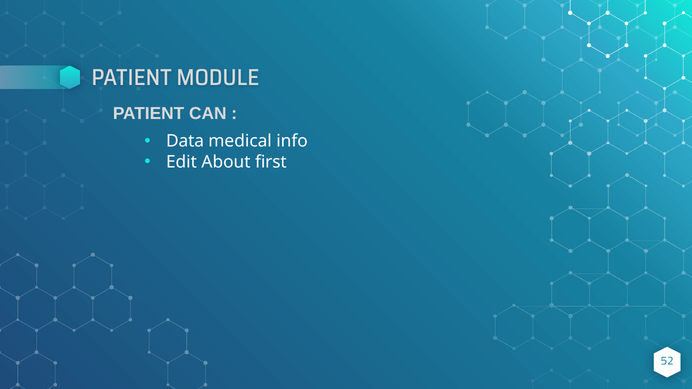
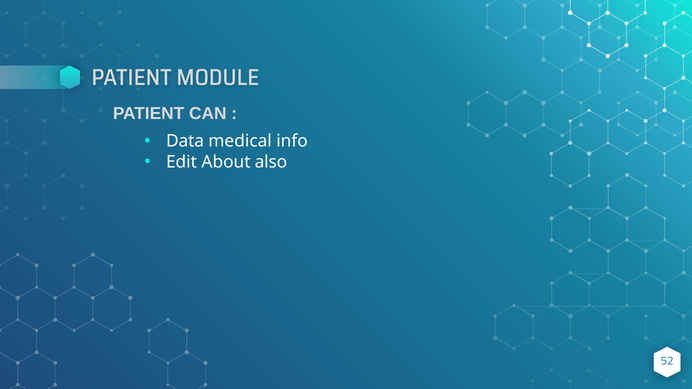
first: first -> also (271, 162)
